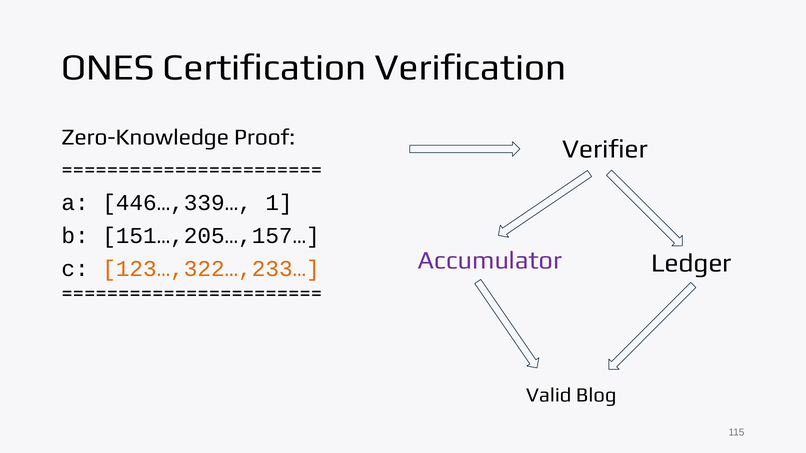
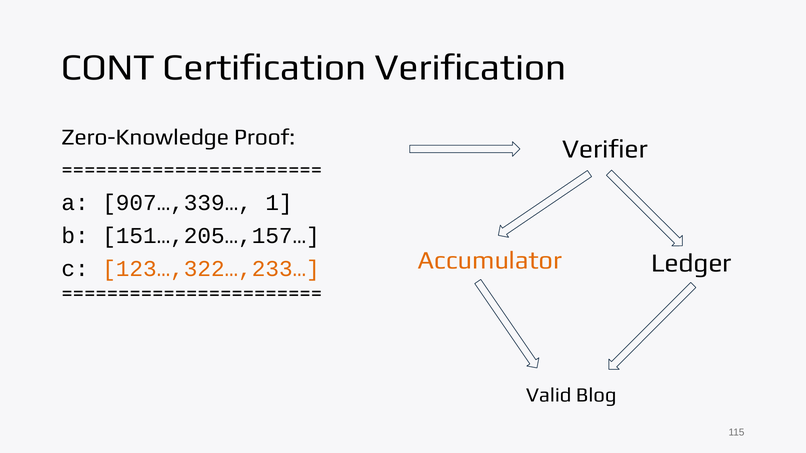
ONES: ONES -> CONT (108, 68)
446…,339…: 446…,339… -> 907…,339… (177, 203)
Accumulator colour: purple -> orange (490, 261)
